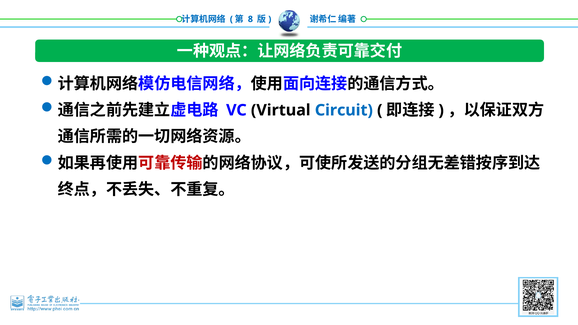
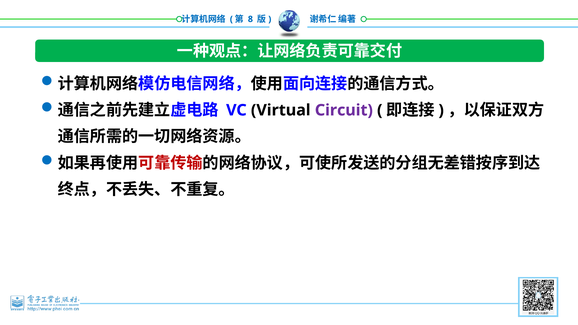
Circuit colour: blue -> purple (344, 110)
